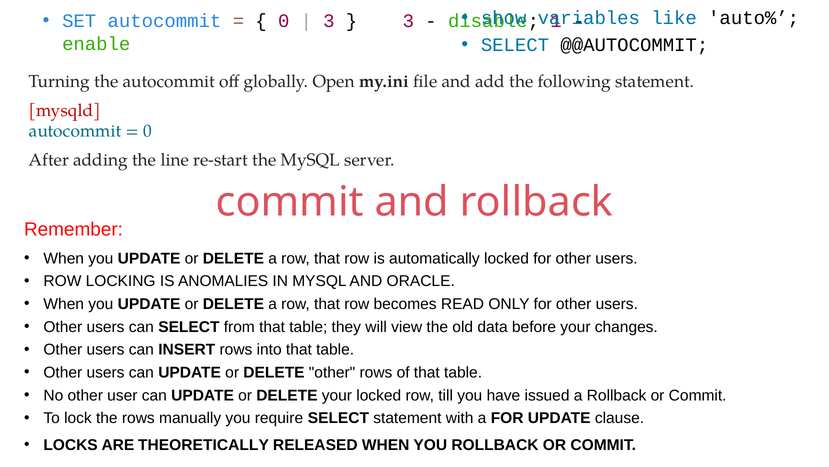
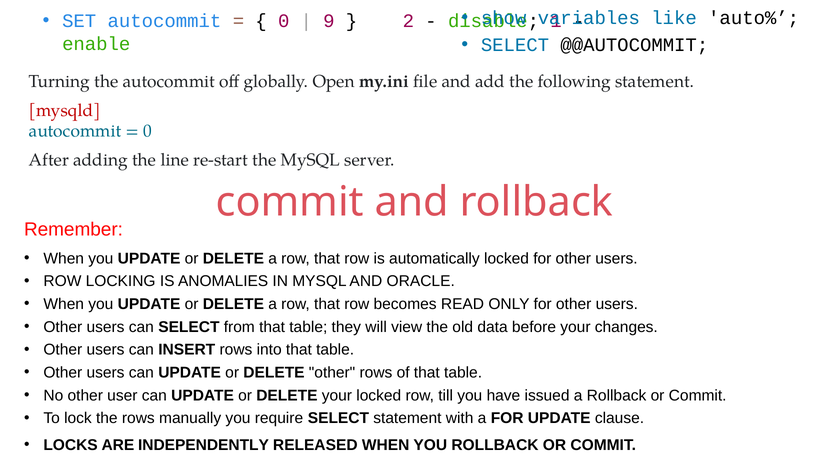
3: 3 -> 9 (329, 21)
3: 3 -> 2 (408, 21)
THEORETICALLY: THEORETICALLY -> INDEPENDENTLY (203, 445)
